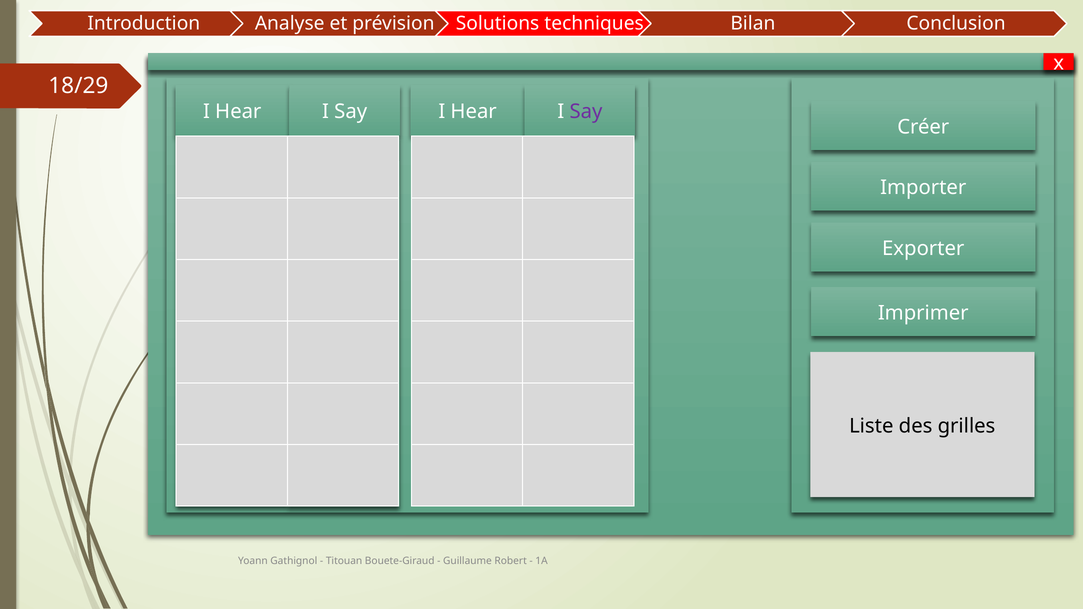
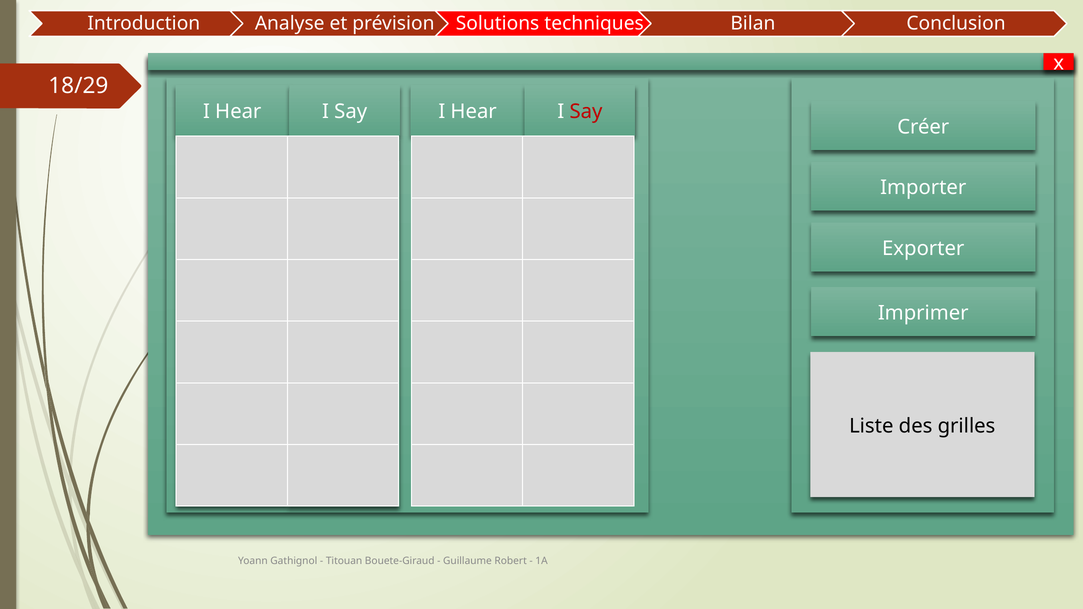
Say colour: purple -> red (586, 112)
